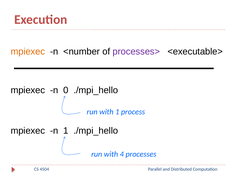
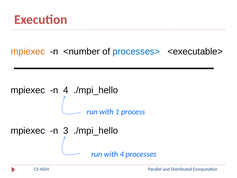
processes> colour: purple -> blue (136, 51)
n 0: 0 -> 4 (66, 90)
n 1: 1 -> 3 (66, 131)
